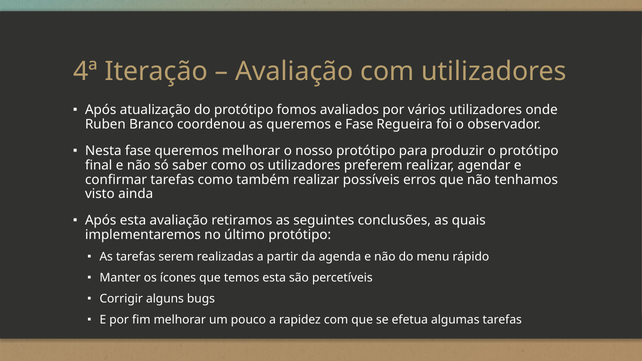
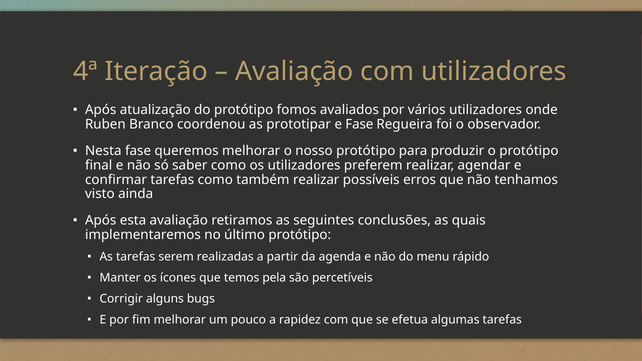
as queremos: queremos -> prototipar (299, 124)
temos esta: esta -> pela (274, 278)
